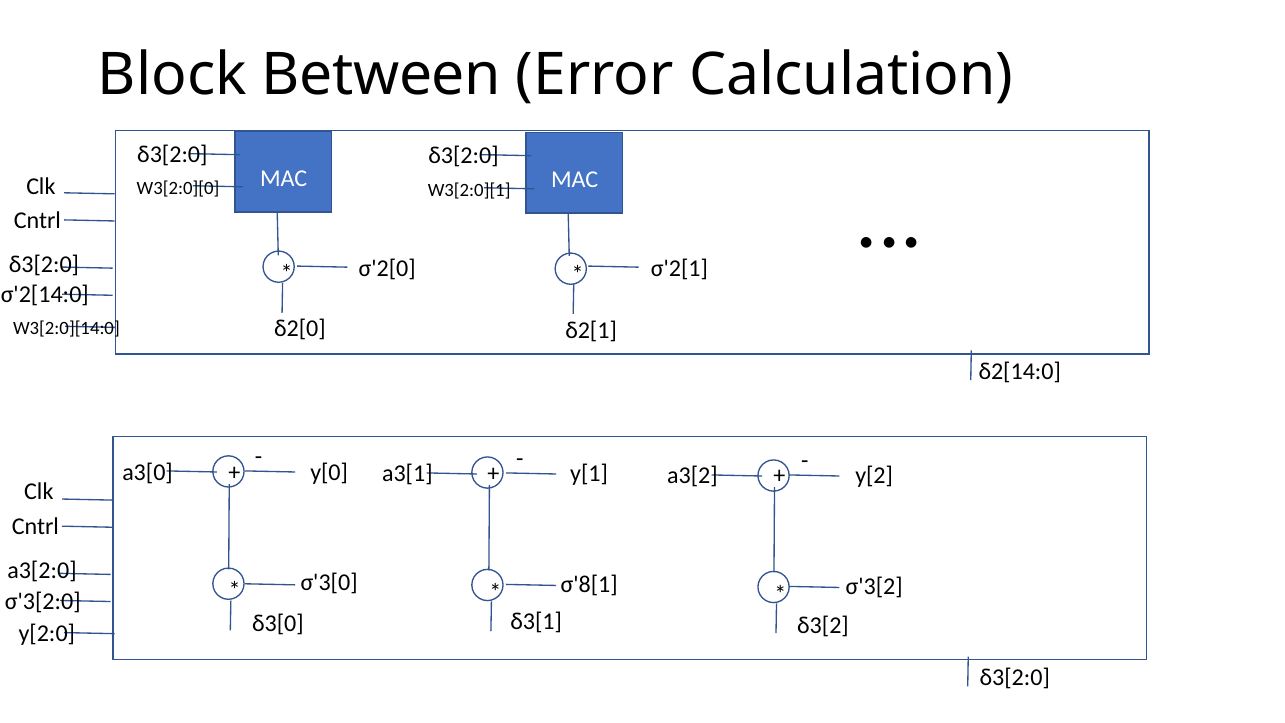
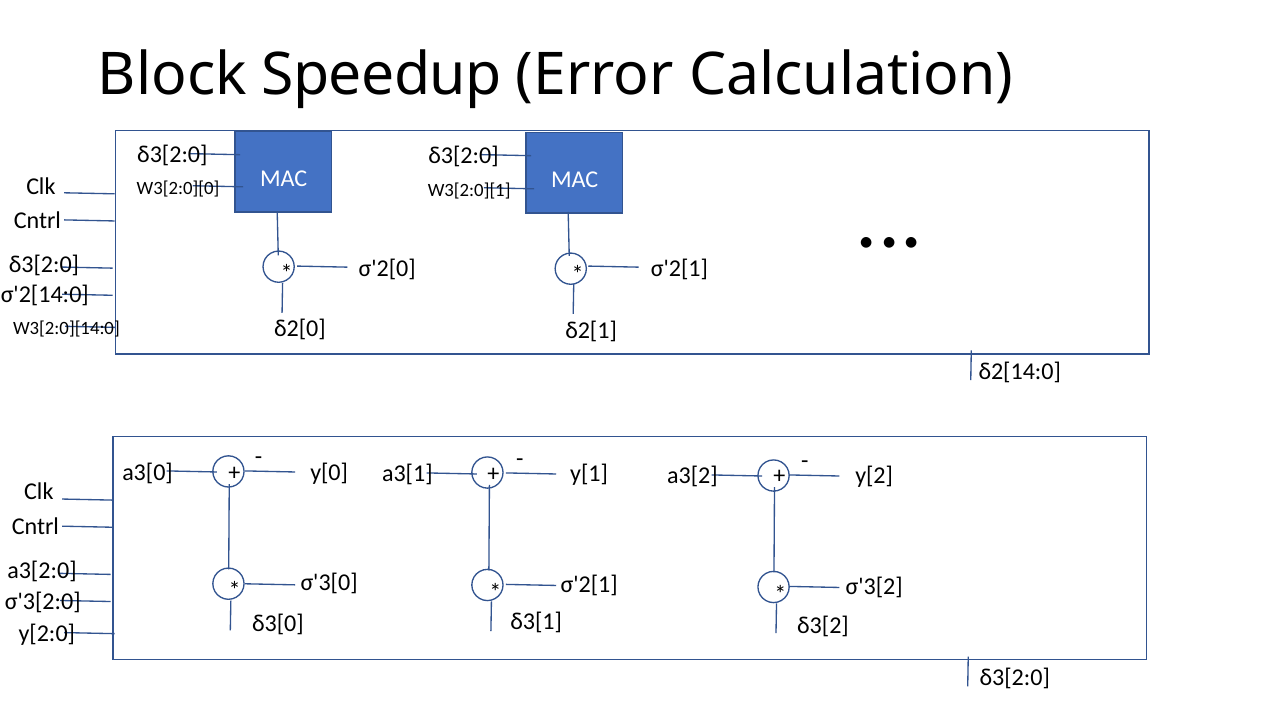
Between: Between -> Speedup (382, 75)
σ'8[1: σ'8[1 -> σ'2[1 (589, 584)
